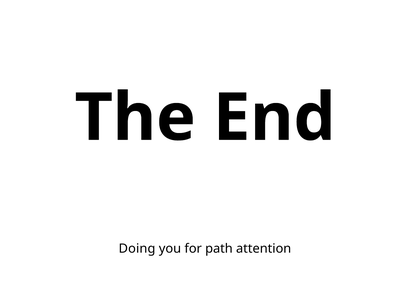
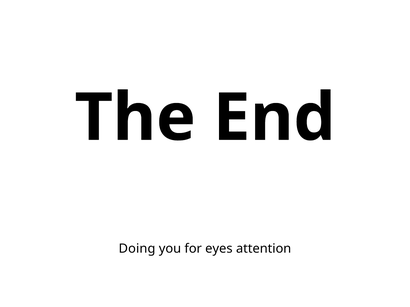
path: path -> eyes (219, 249)
